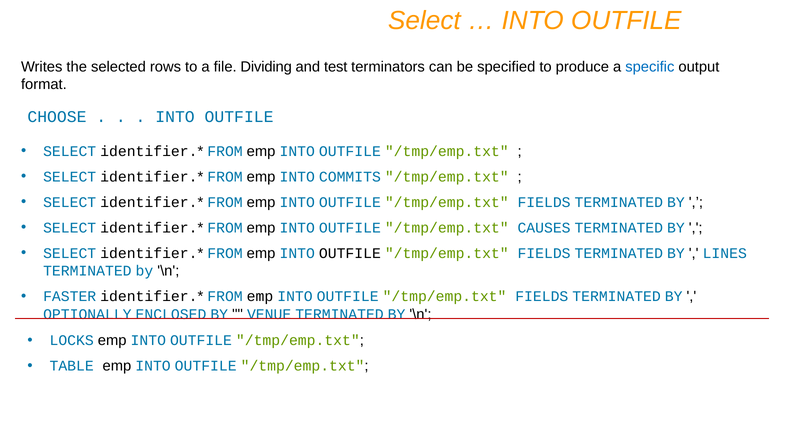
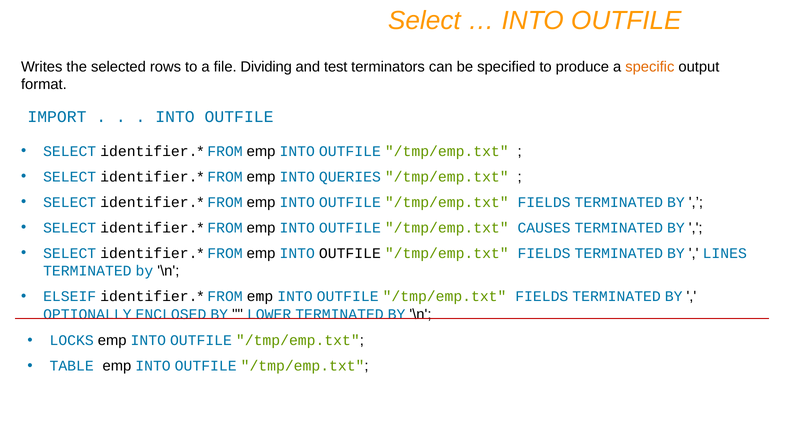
specific colour: blue -> orange (650, 67)
CHOOSE: CHOOSE -> IMPORT (57, 117)
COMMITS: COMMITS -> QUERIES (350, 177)
FASTER: FASTER -> ELSEIF (70, 297)
VENUE: VENUE -> LOWER (269, 314)
